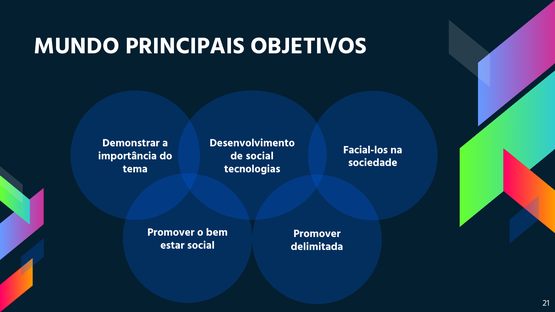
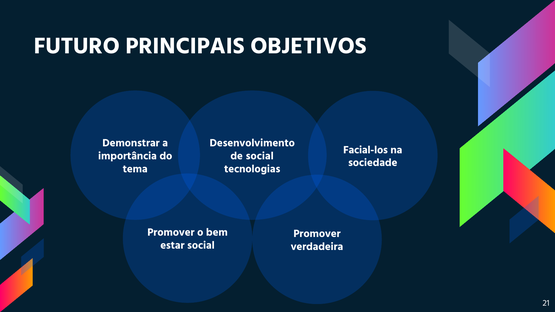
MUNDO: MUNDO -> FUTURO (77, 46)
delimitada: delimitada -> verdadeira (317, 247)
